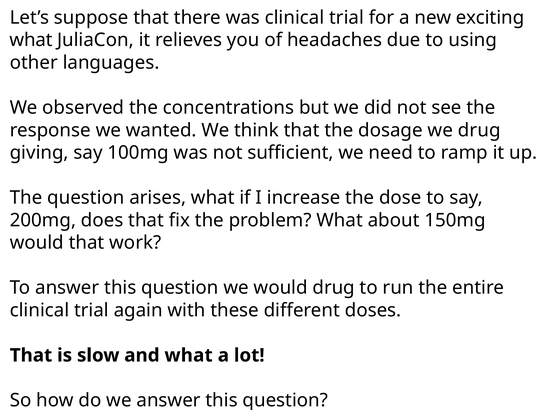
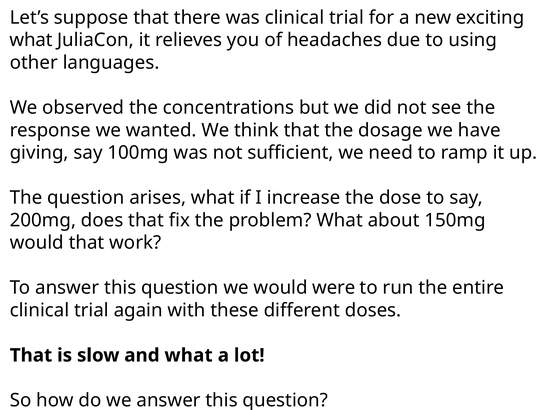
we drug: drug -> have (479, 130)
would drug: drug -> were (334, 288)
